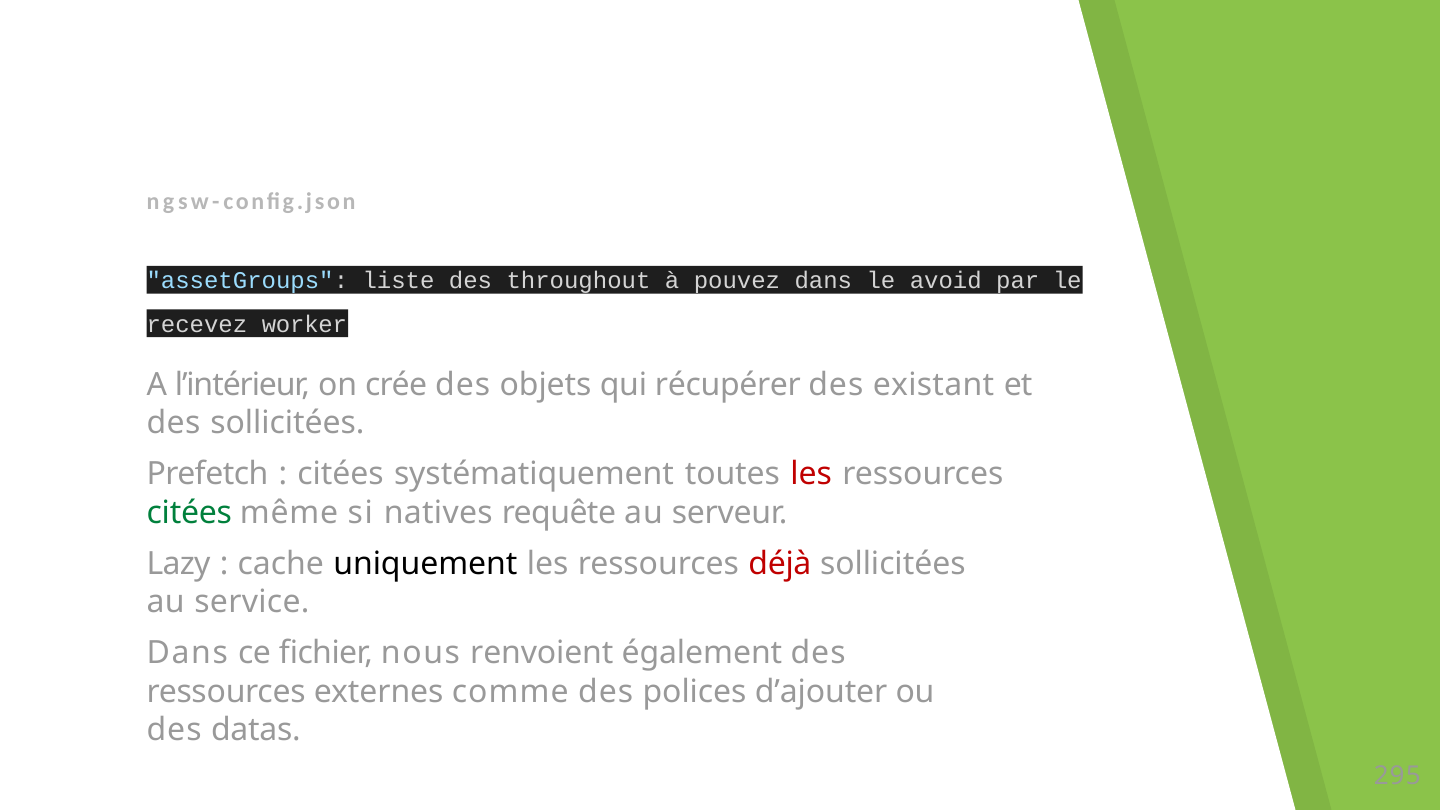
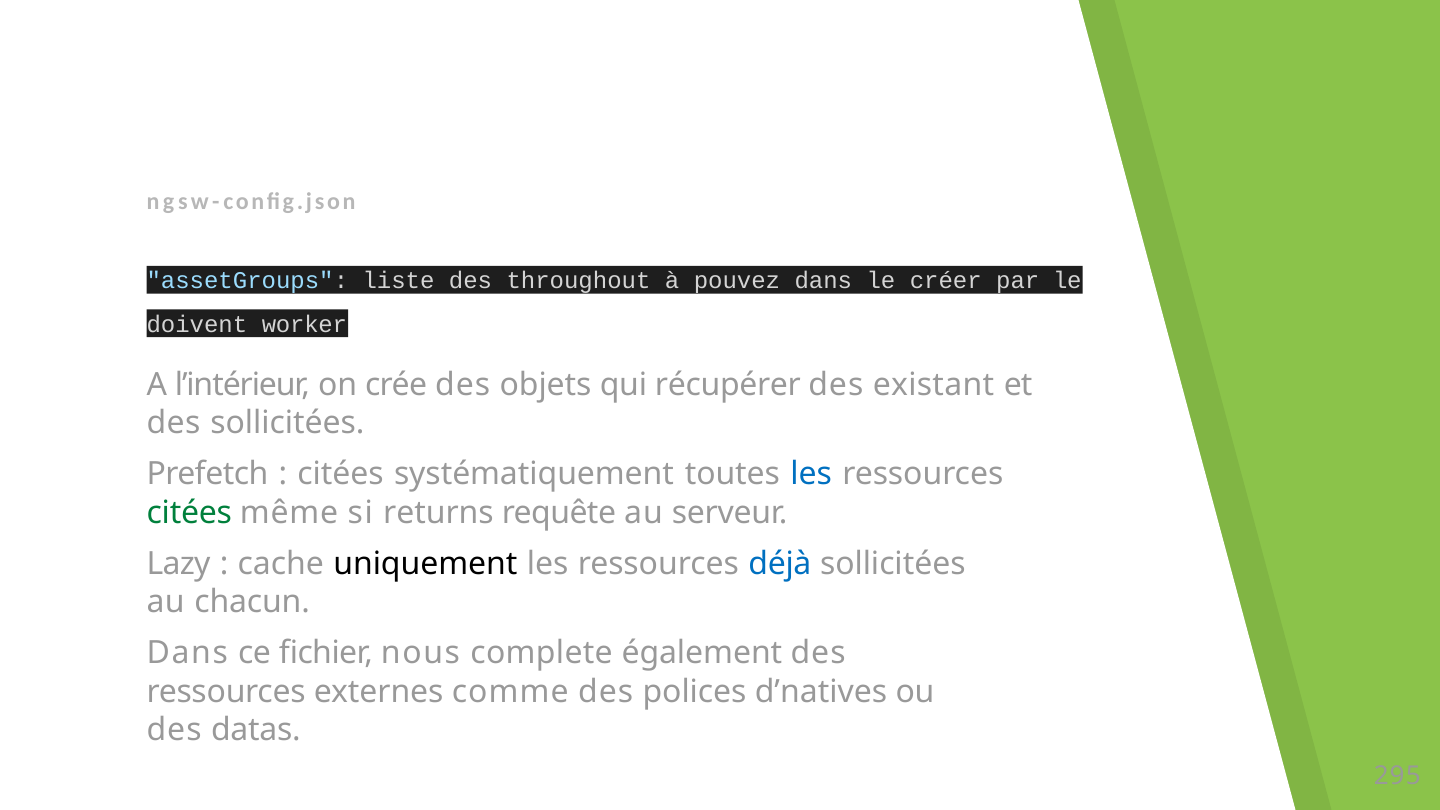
avoid: avoid -> créer (946, 281)
recevez: recevez -> doivent (197, 324)
les colour: red -> blue (811, 474)
natives: natives -> returns (438, 513)
déjà colour: red -> blue (780, 564)
service: service -> chacun (252, 602)
renvoient: renvoient -> complete (542, 653)
d’ajouter: d’ajouter -> d’natives (821, 692)
